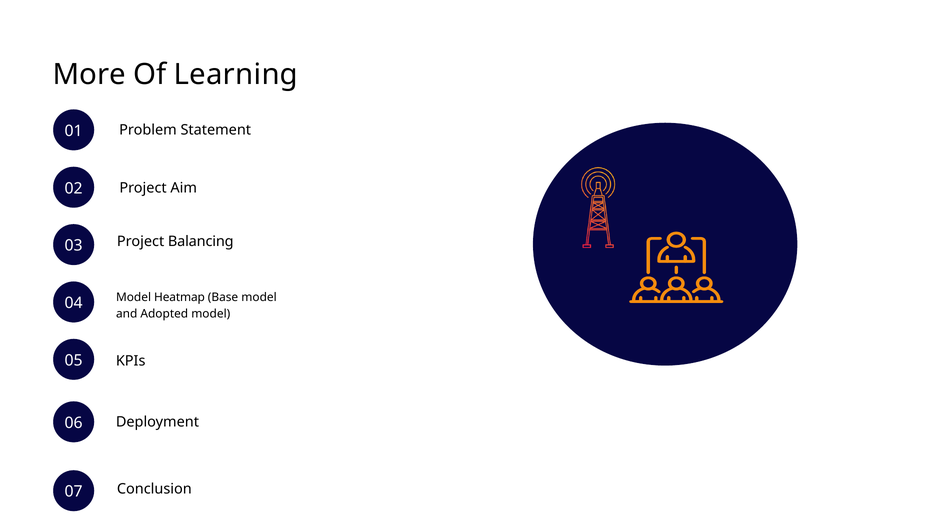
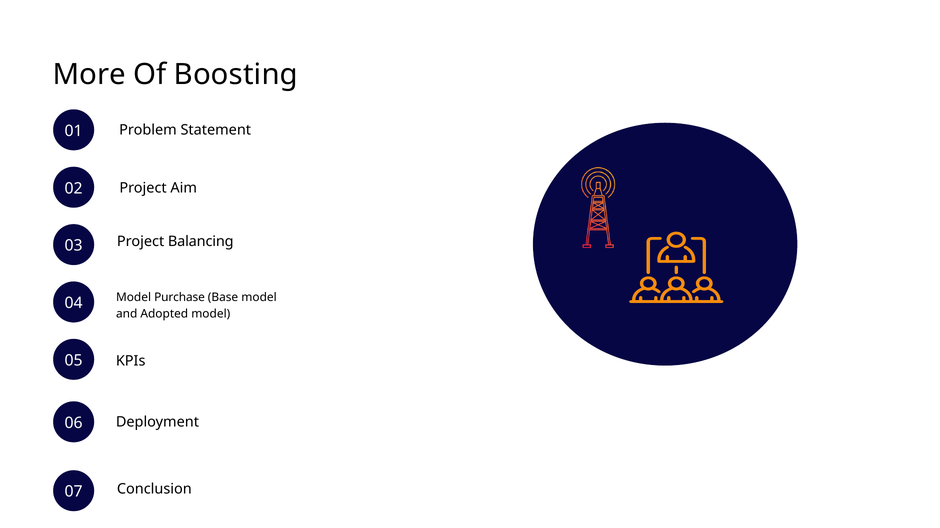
Learning: Learning -> Boosting (236, 74)
Heatmap: Heatmap -> Purchase (180, 298)
